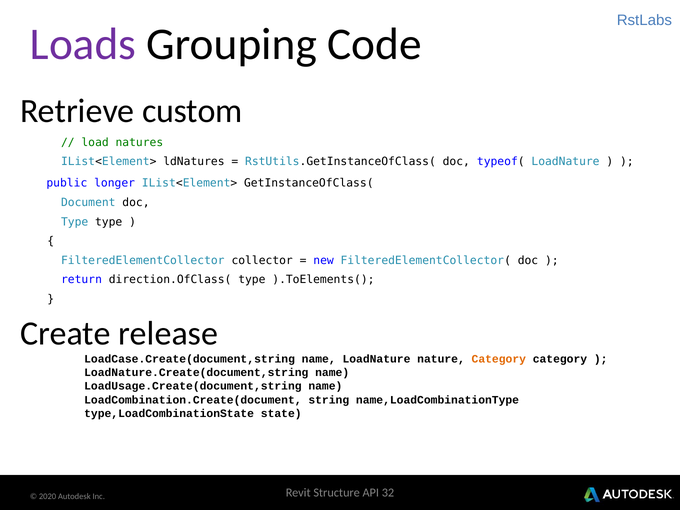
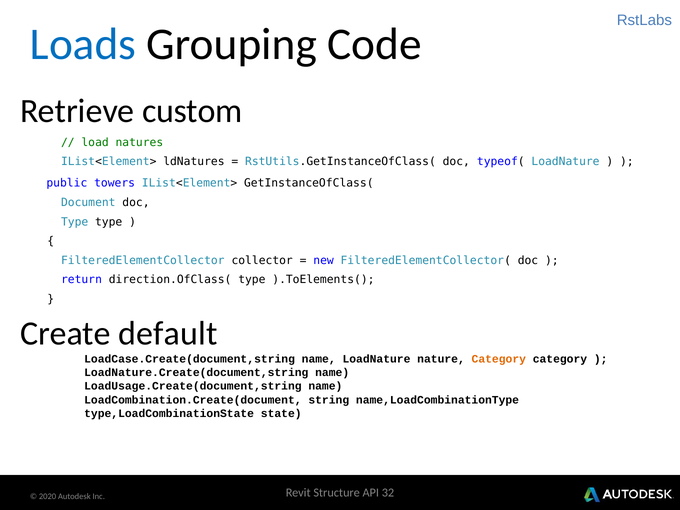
Loads colour: purple -> blue (83, 44)
longer: longer -> towers (115, 183)
release: release -> default (168, 333)
